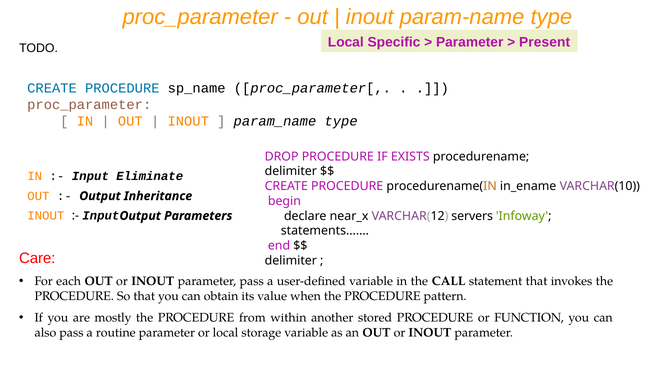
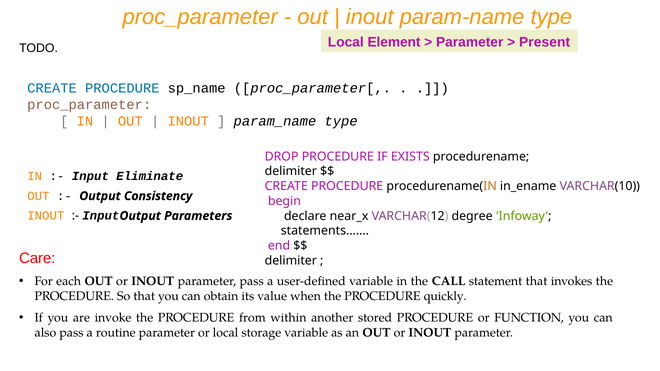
Specific: Specific -> Element (394, 42)
Inheritance: Inheritance -> Consistency (158, 196)
servers: servers -> degree (472, 216)
pattern: pattern -> quickly (445, 296)
mostly: mostly -> invoke (113, 318)
